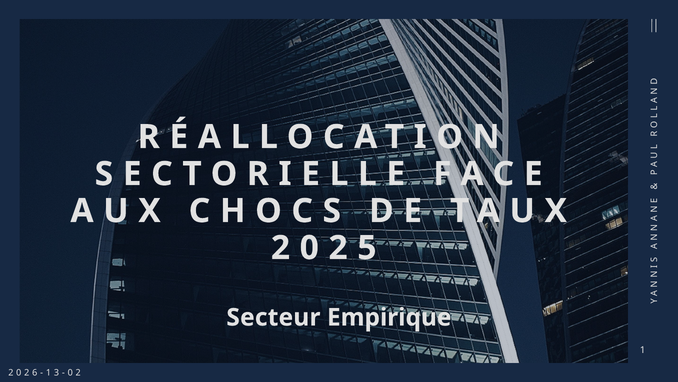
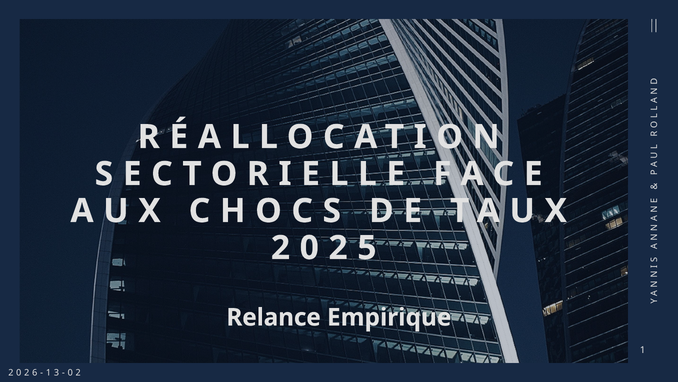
Secteur: Secteur -> Relance (274, 317)
